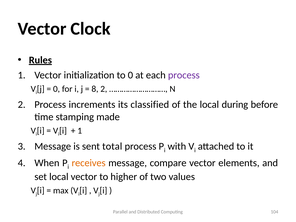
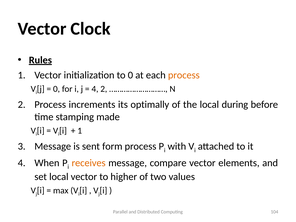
process colour: purple -> orange (184, 75)
8: 8 -> 4 (95, 89)
classified: classified -> optimally (150, 105)
total: total -> form (112, 146)
